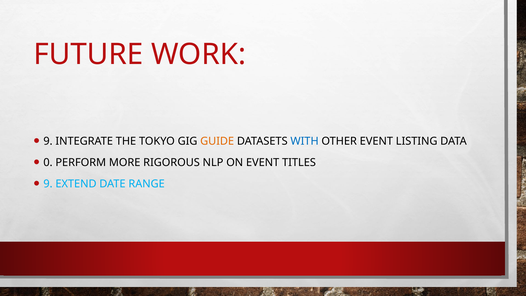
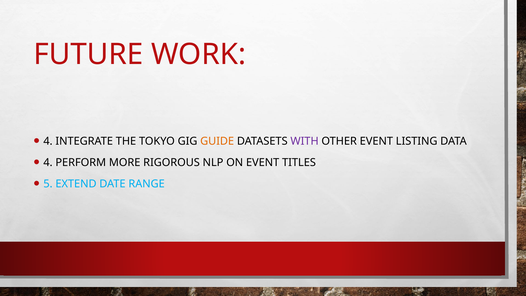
9: 9 -> 4 (48, 141)
WITH colour: blue -> purple (305, 141)
0: 0 -> 4 (48, 163)
9: 9 -> 5 (48, 184)
